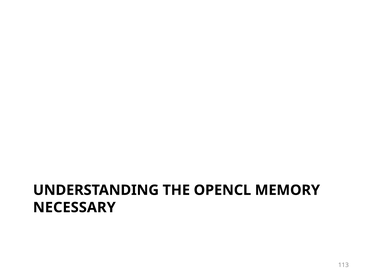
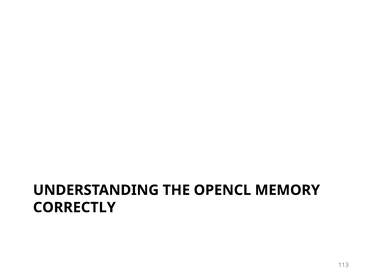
NECESSARY: NECESSARY -> CORRECTLY (74, 208)
